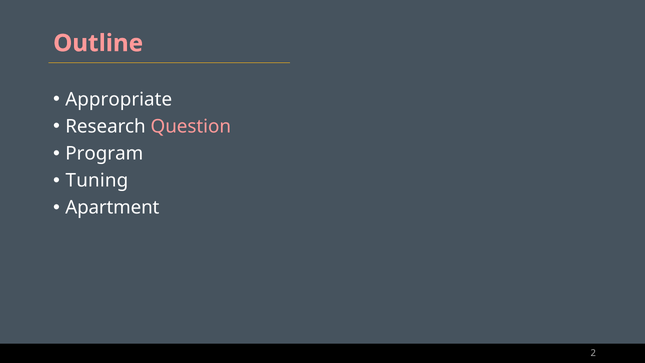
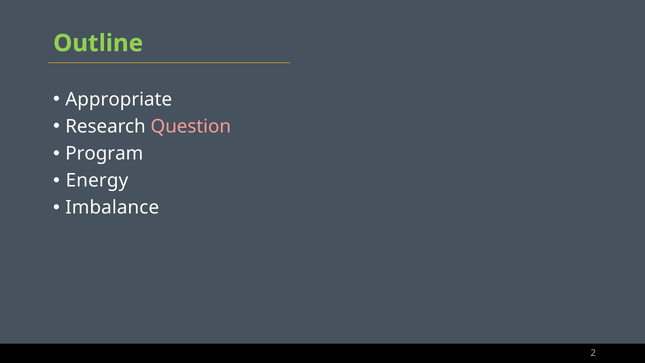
Outline colour: pink -> light green (98, 43)
Tuning: Tuning -> Energy (97, 181)
Apartment: Apartment -> Imbalance (112, 208)
